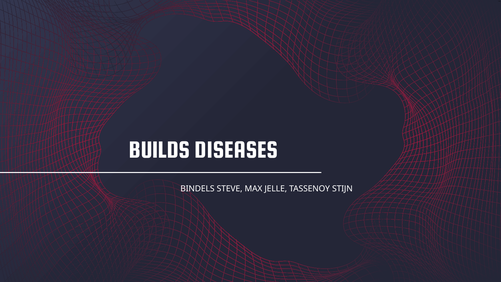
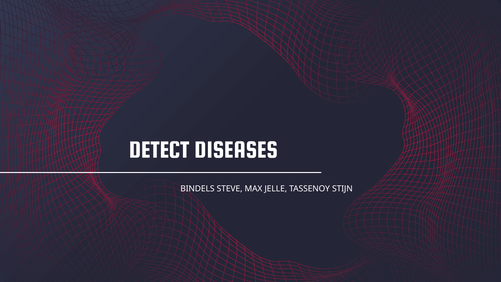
BUILDS: BUILDS -> DETECT (160, 150)
